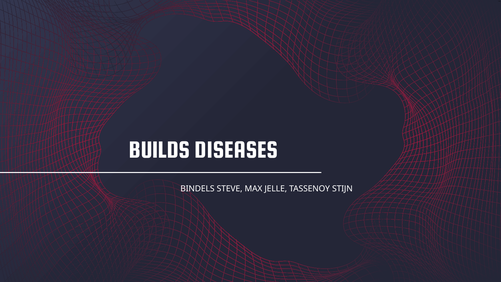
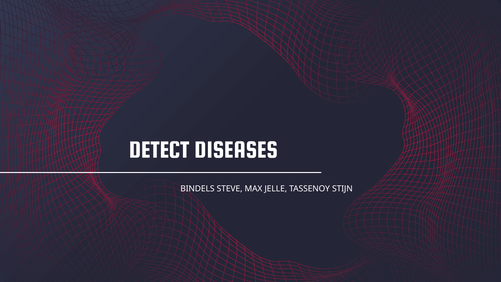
BUILDS: BUILDS -> DETECT (160, 150)
